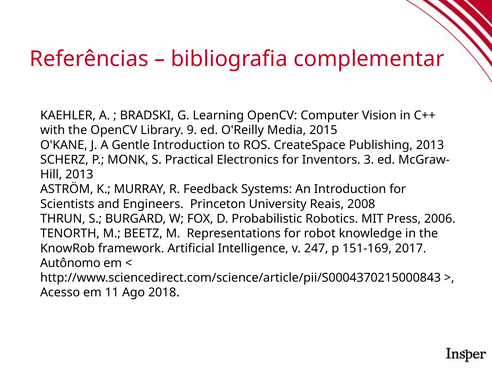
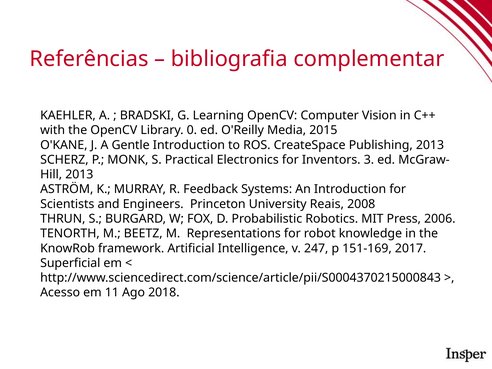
9: 9 -> 0 (192, 130)
Autônomo: Autônomo -> Superficial (70, 263)
